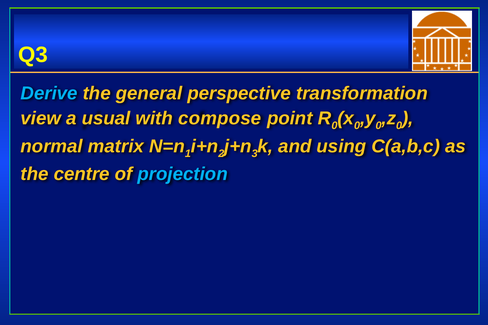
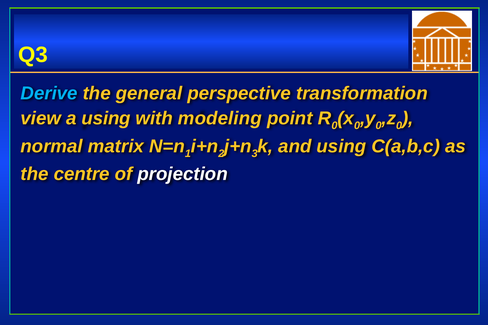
a usual: usual -> using (106, 118)
compose: compose -> modeling (220, 118)
projection colour: light blue -> white (183, 174)
